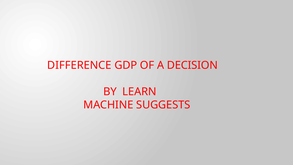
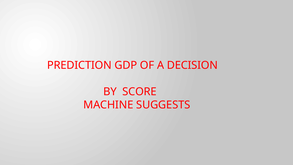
DIFFERENCE: DIFFERENCE -> PREDICTION (79, 65)
LEARN: LEARN -> SCORE (139, 92)
